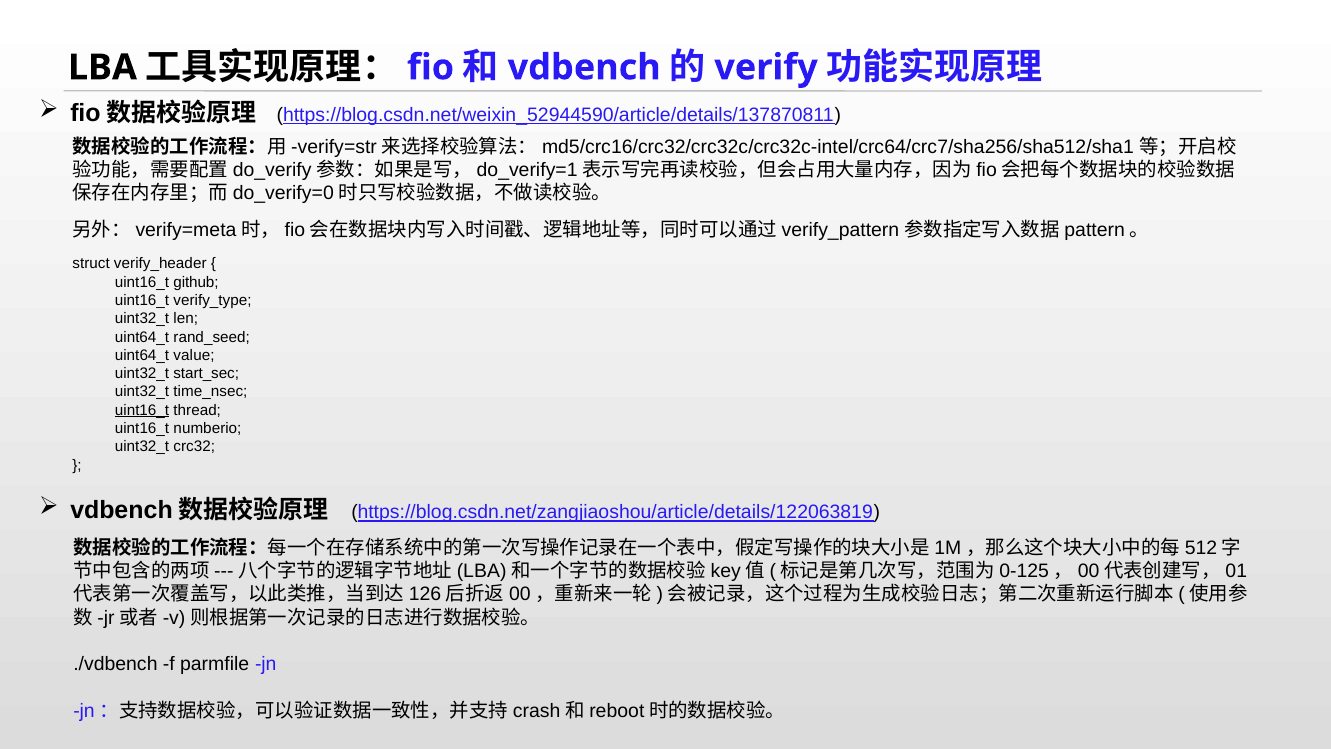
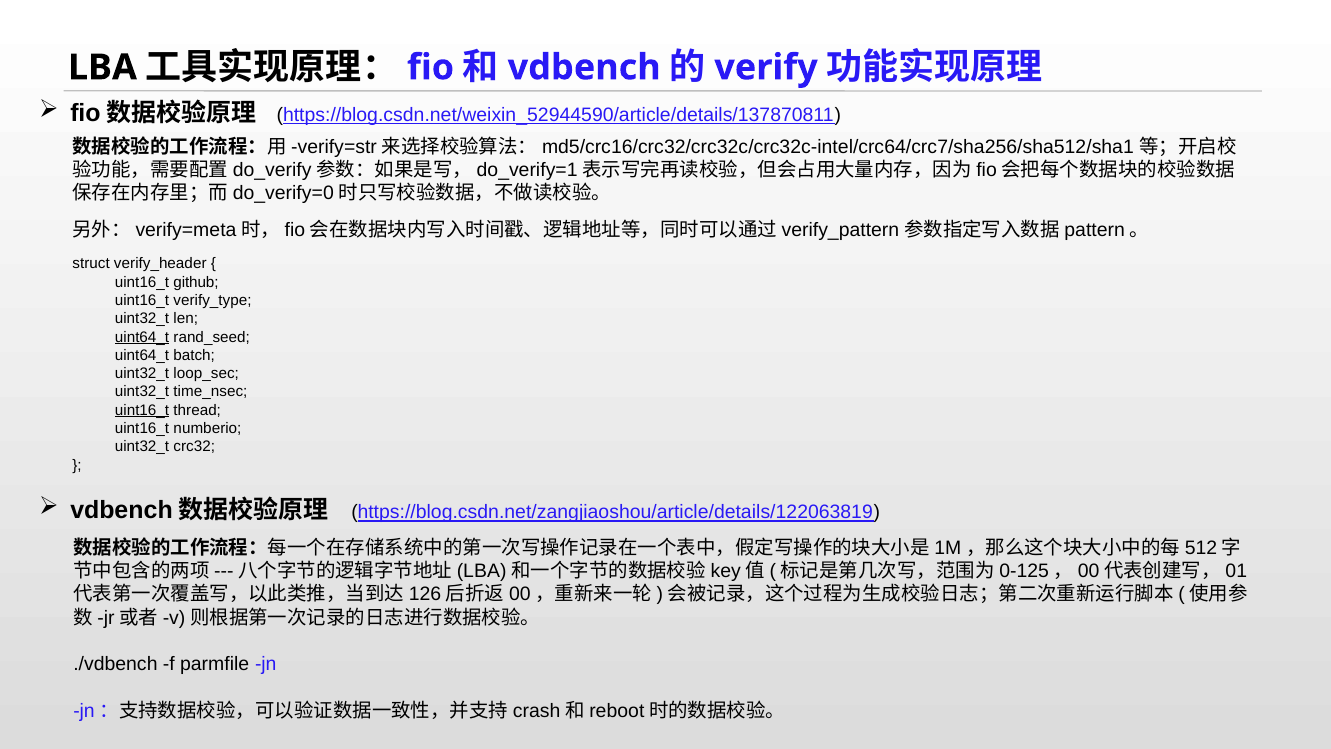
uint64_t underline: none -> present (142, 337)
value: value -> batch (194, 355)
start_sec: start_sec -> loop_sec (206, 373)
